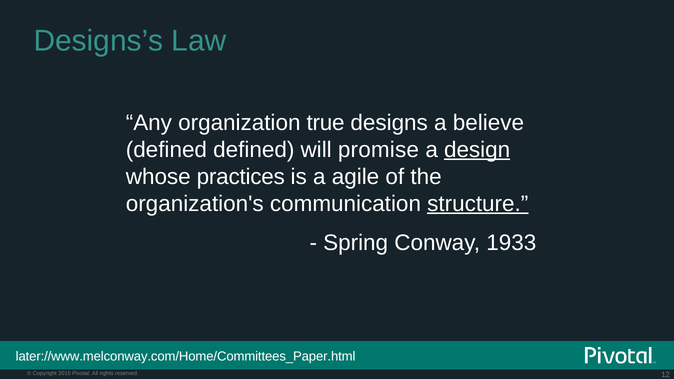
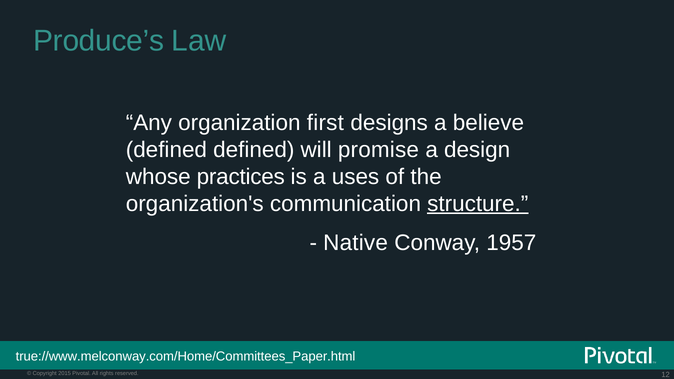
Designs’s: Designs’s -> Produce’s (99, 41)
true: true -> first (325, 123)
design underline: present -> none (477, 150)
agile: agile -> uses (356, 177)
Spring: Spring -> Native (356, 243)
1933: 1933 -> 1957 (511, 243)
later://www.melconway.com/Home/Committees_Paper.html: later://www.melconway.com/Home/Committees_Paper.html -> true://www.melconway.com/Home/Committees_Paper.html (186, 356)
